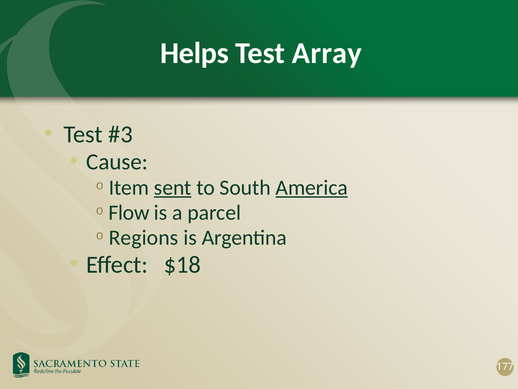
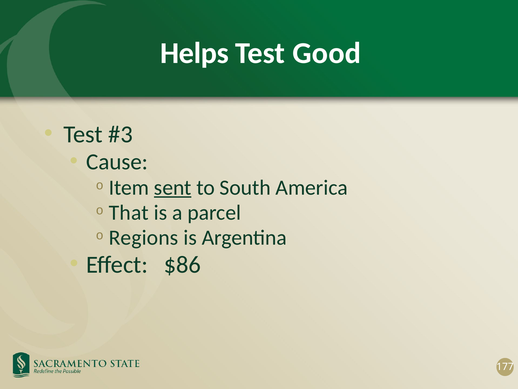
Array: Array -> Good (327, 53)
America underline: present -> none (312, 187)
Flow: Flow -> That (129, 212)
$18: $18 -> $86 (182, 264)
